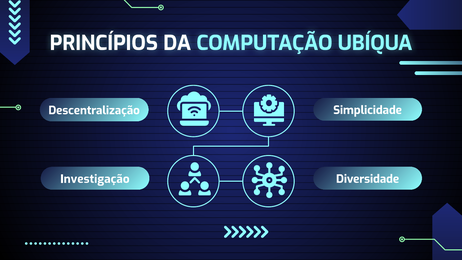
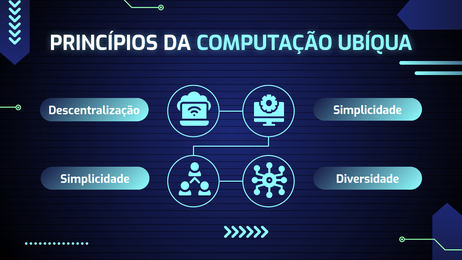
Investigação: Investigação -> Simplicidade (95, 179)
